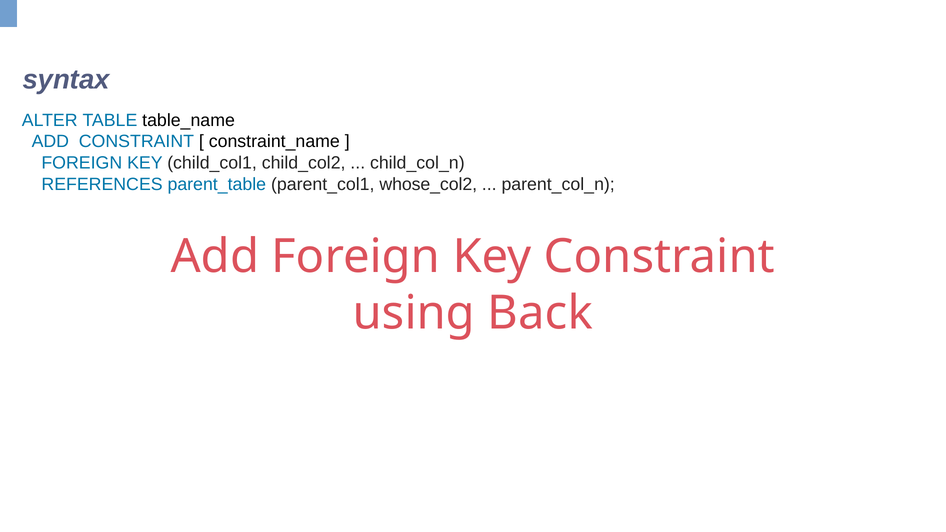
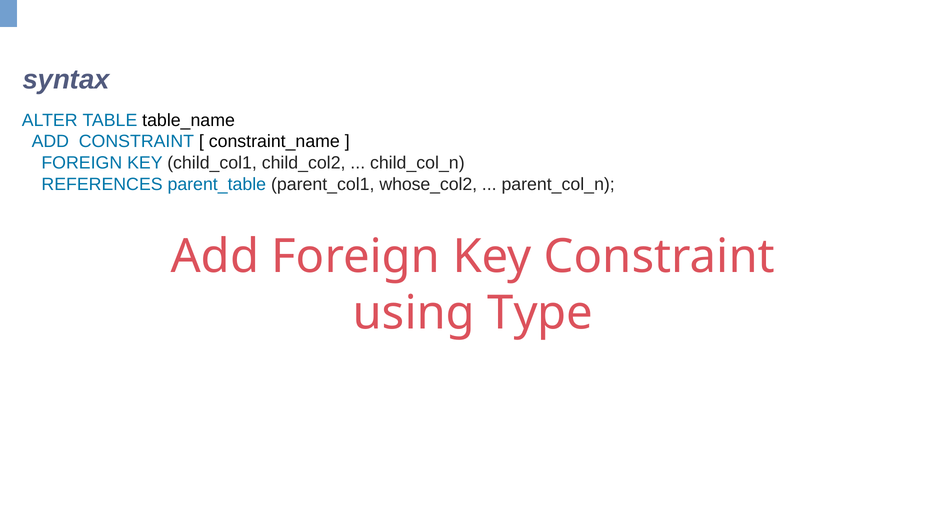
Back: Back -> Type (540, 313)
